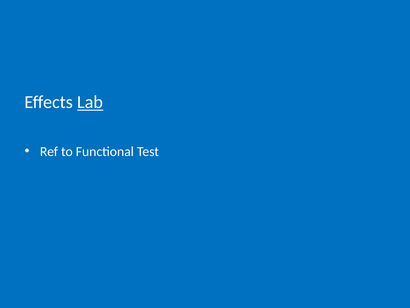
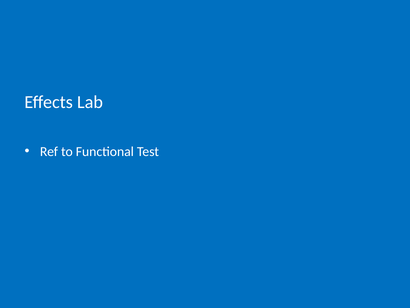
Lab underline: present -> none (90, 102)
